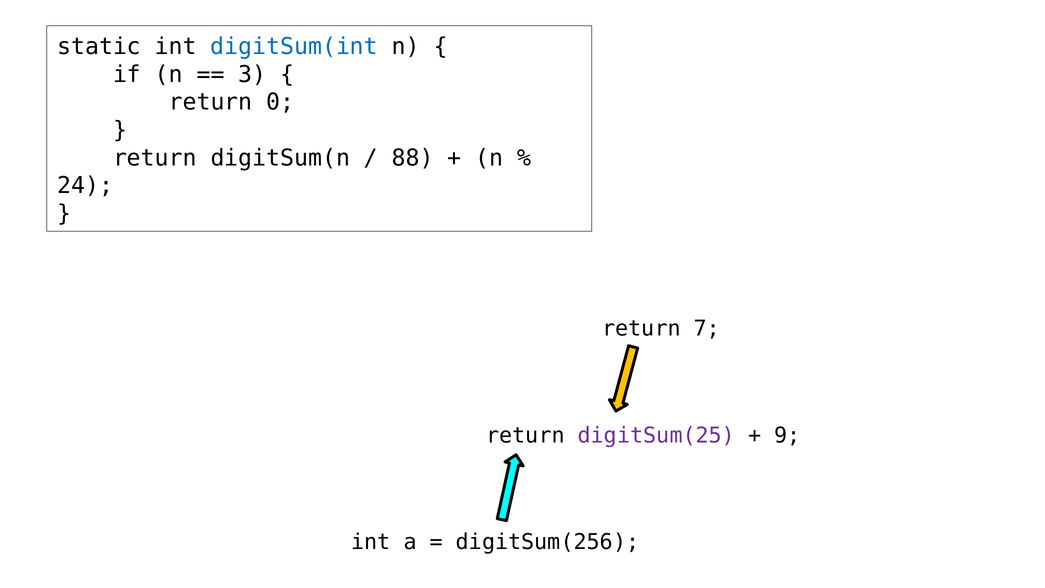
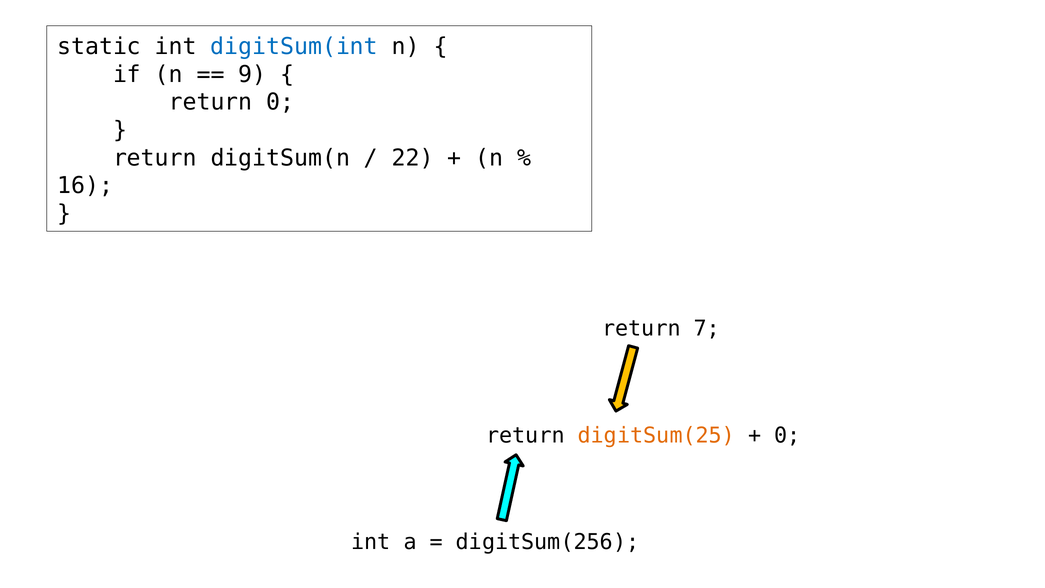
3: 3 -> 9 (252, 74)
88: 88 -> 22 (413, 158)
24: 24 -> 16 (85, 186)
digitSum(25 colour: purple -> orange (656, 435)
9: 9 -> 0 (787, 435)
